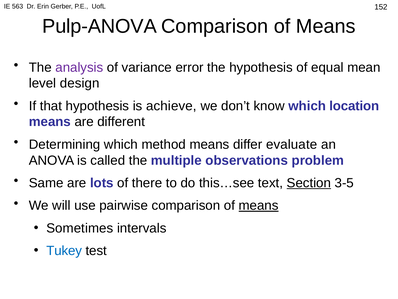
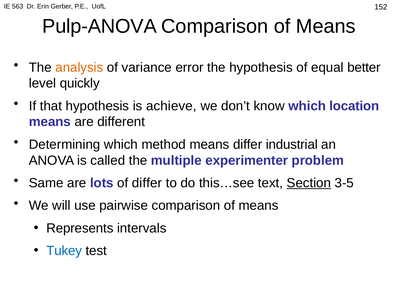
analysis colour: purple -> orange (79, 67)
mean: mean -> better (364, 67)
design: design -> quickly (80, 83)
evaluate: evaluate -> industrial (292, 144)
observations: observations -> experimenter (247, 160)
of there: there -> differ (147, 183)
means underline: present -> none (259, 205)
Sometimes: Sometimes -> Represents (80, 228)
